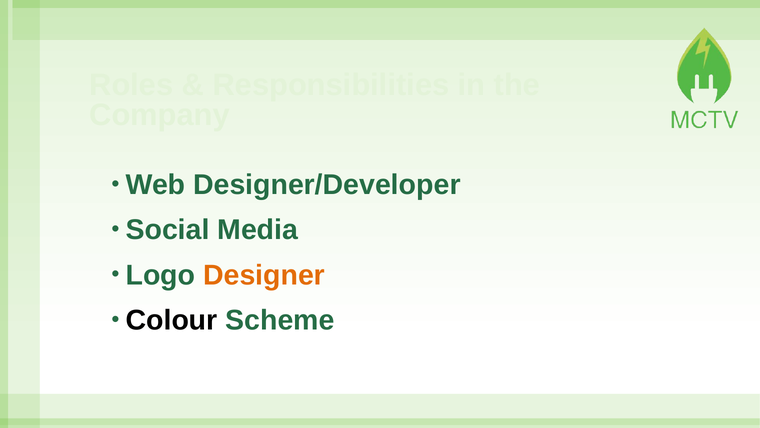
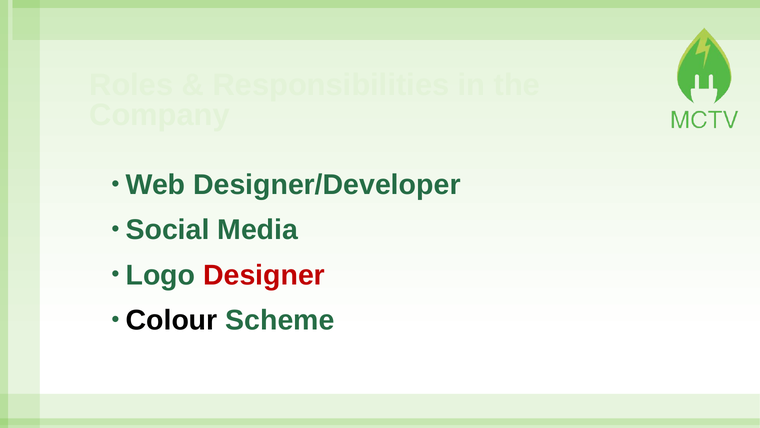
Designer colour: orange -> red (264, 275)
